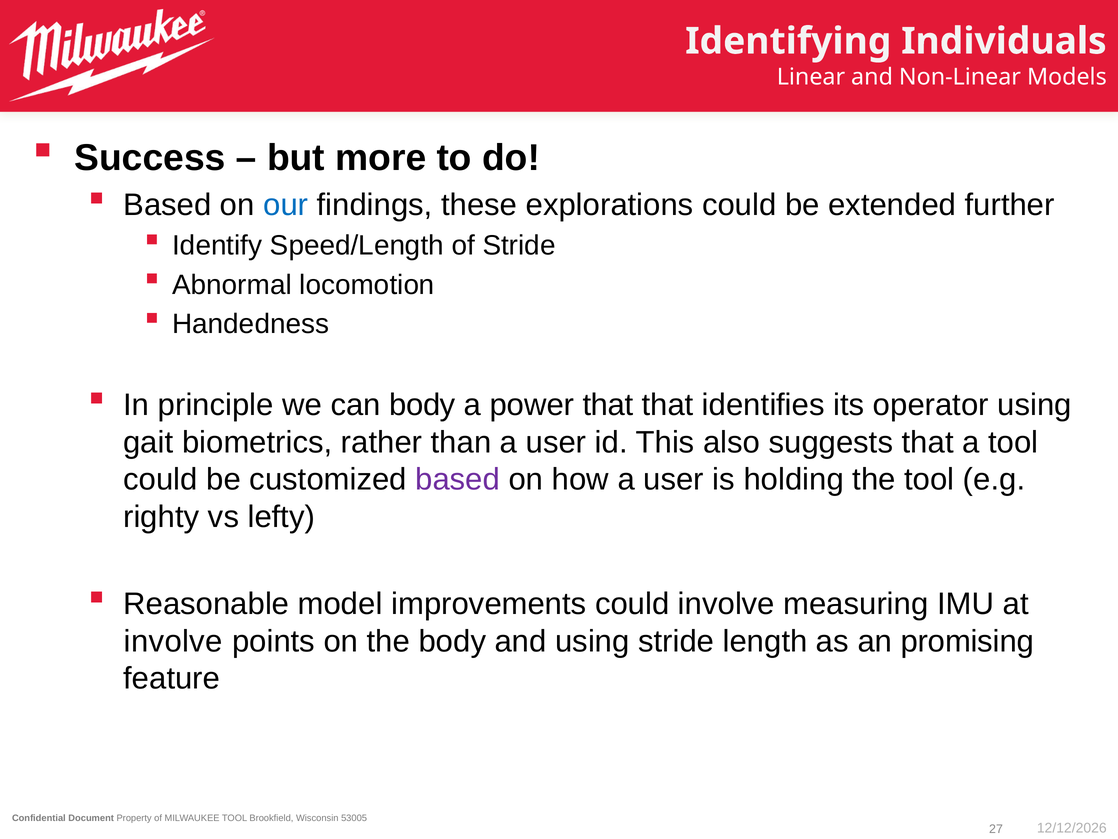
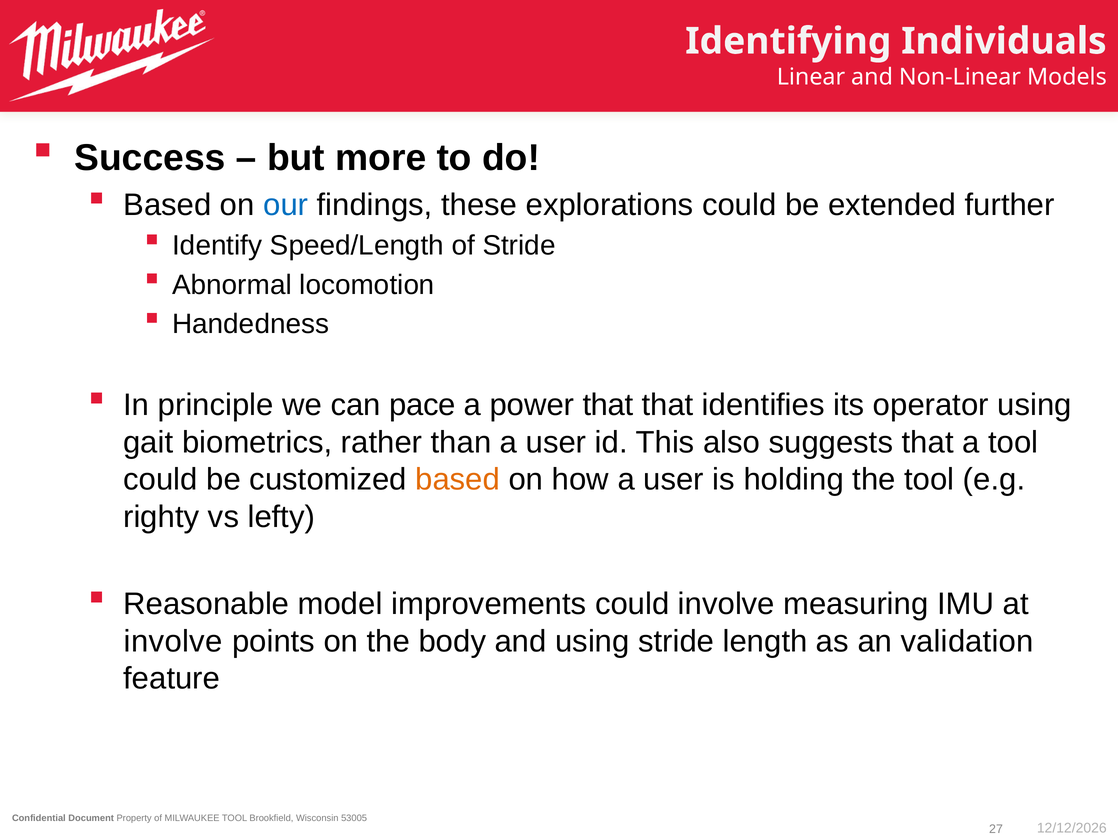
can body: body -> pace (422, 405)
based colour: purple -> orange (458, 479)
promising: promising -> validation (967, 641)
